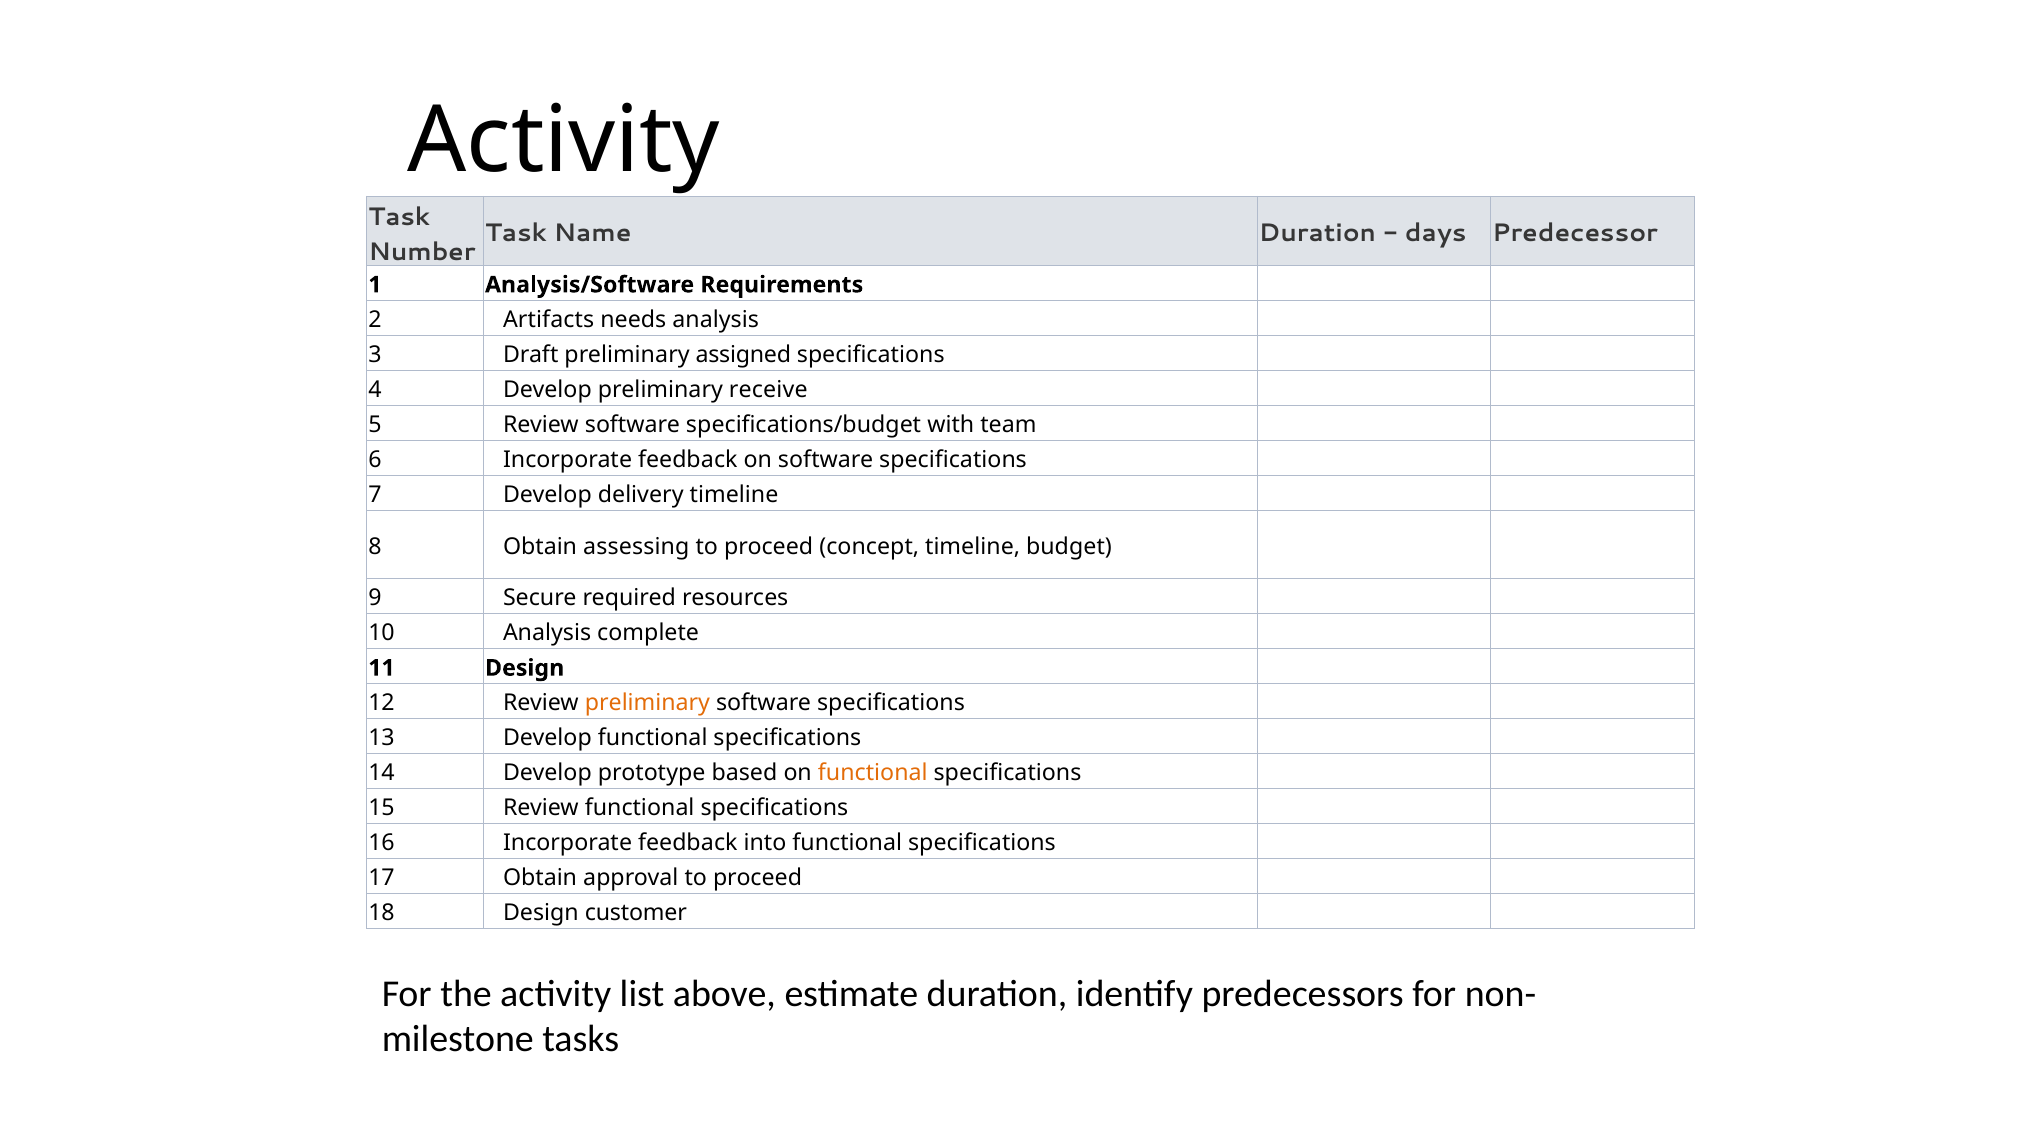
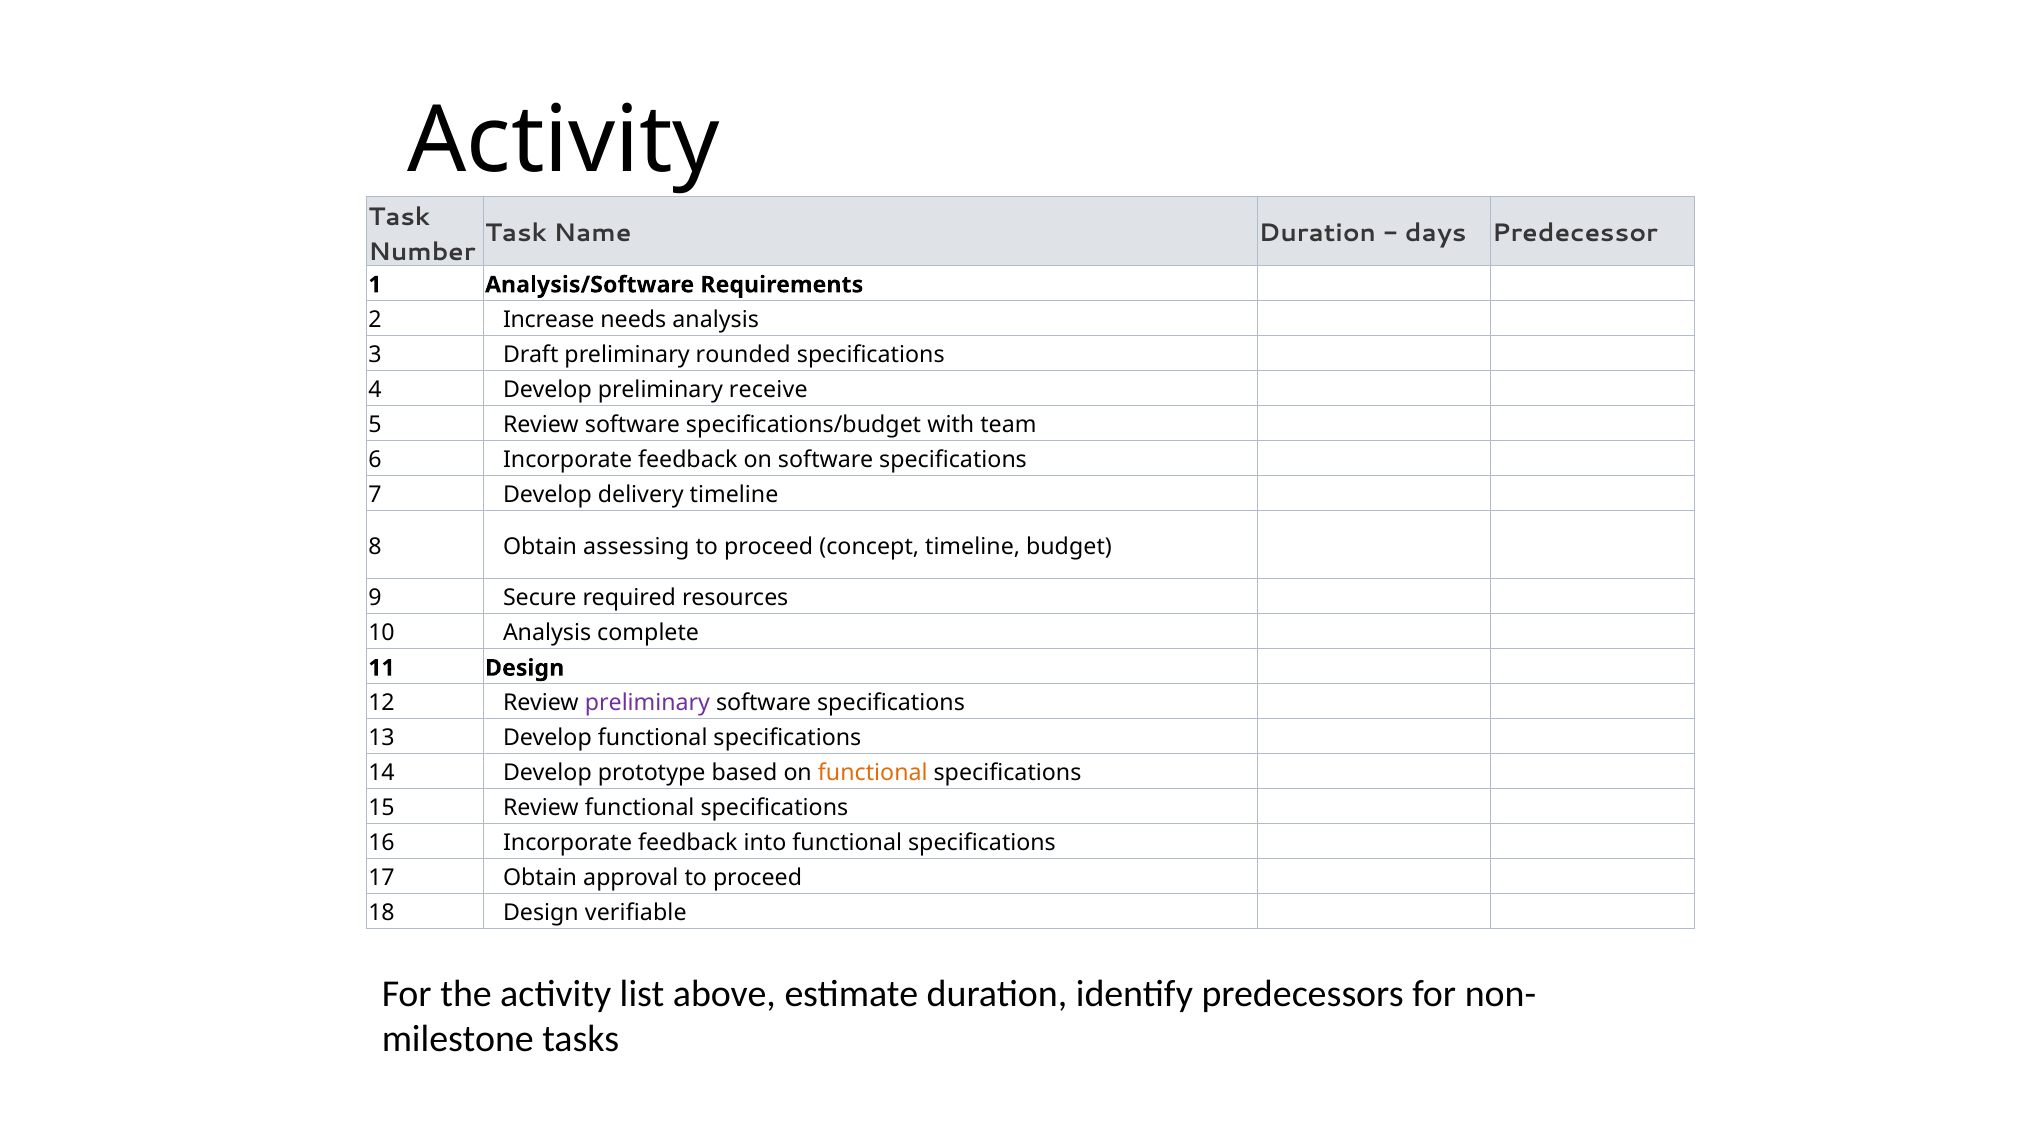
Artifacts: Artifacts -> Increase (549, 320)
assigned: assigned -> rounded (743, 355)
preliminary colour: orange -> purple (647, 703)
customer: customer -> verifiable (636, 913)
